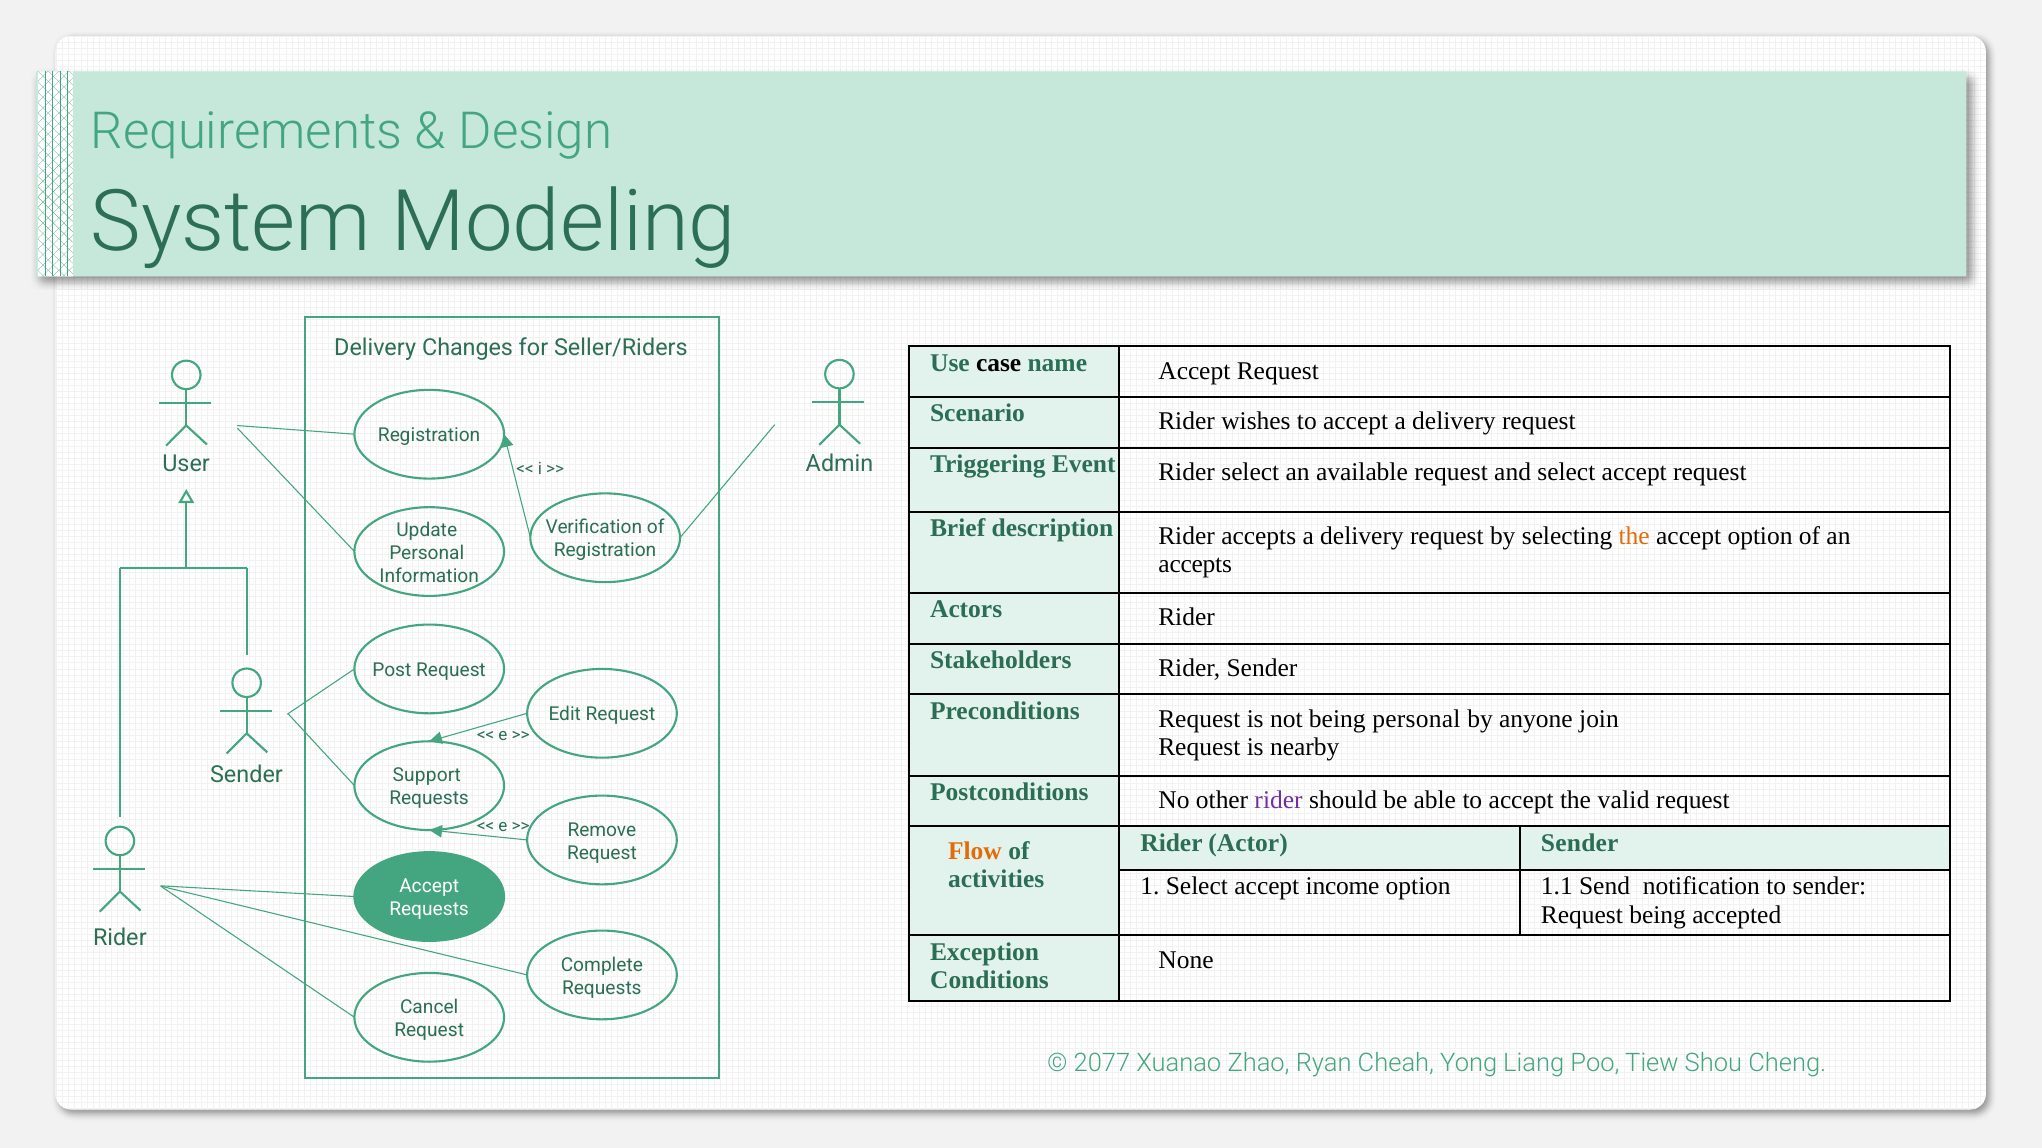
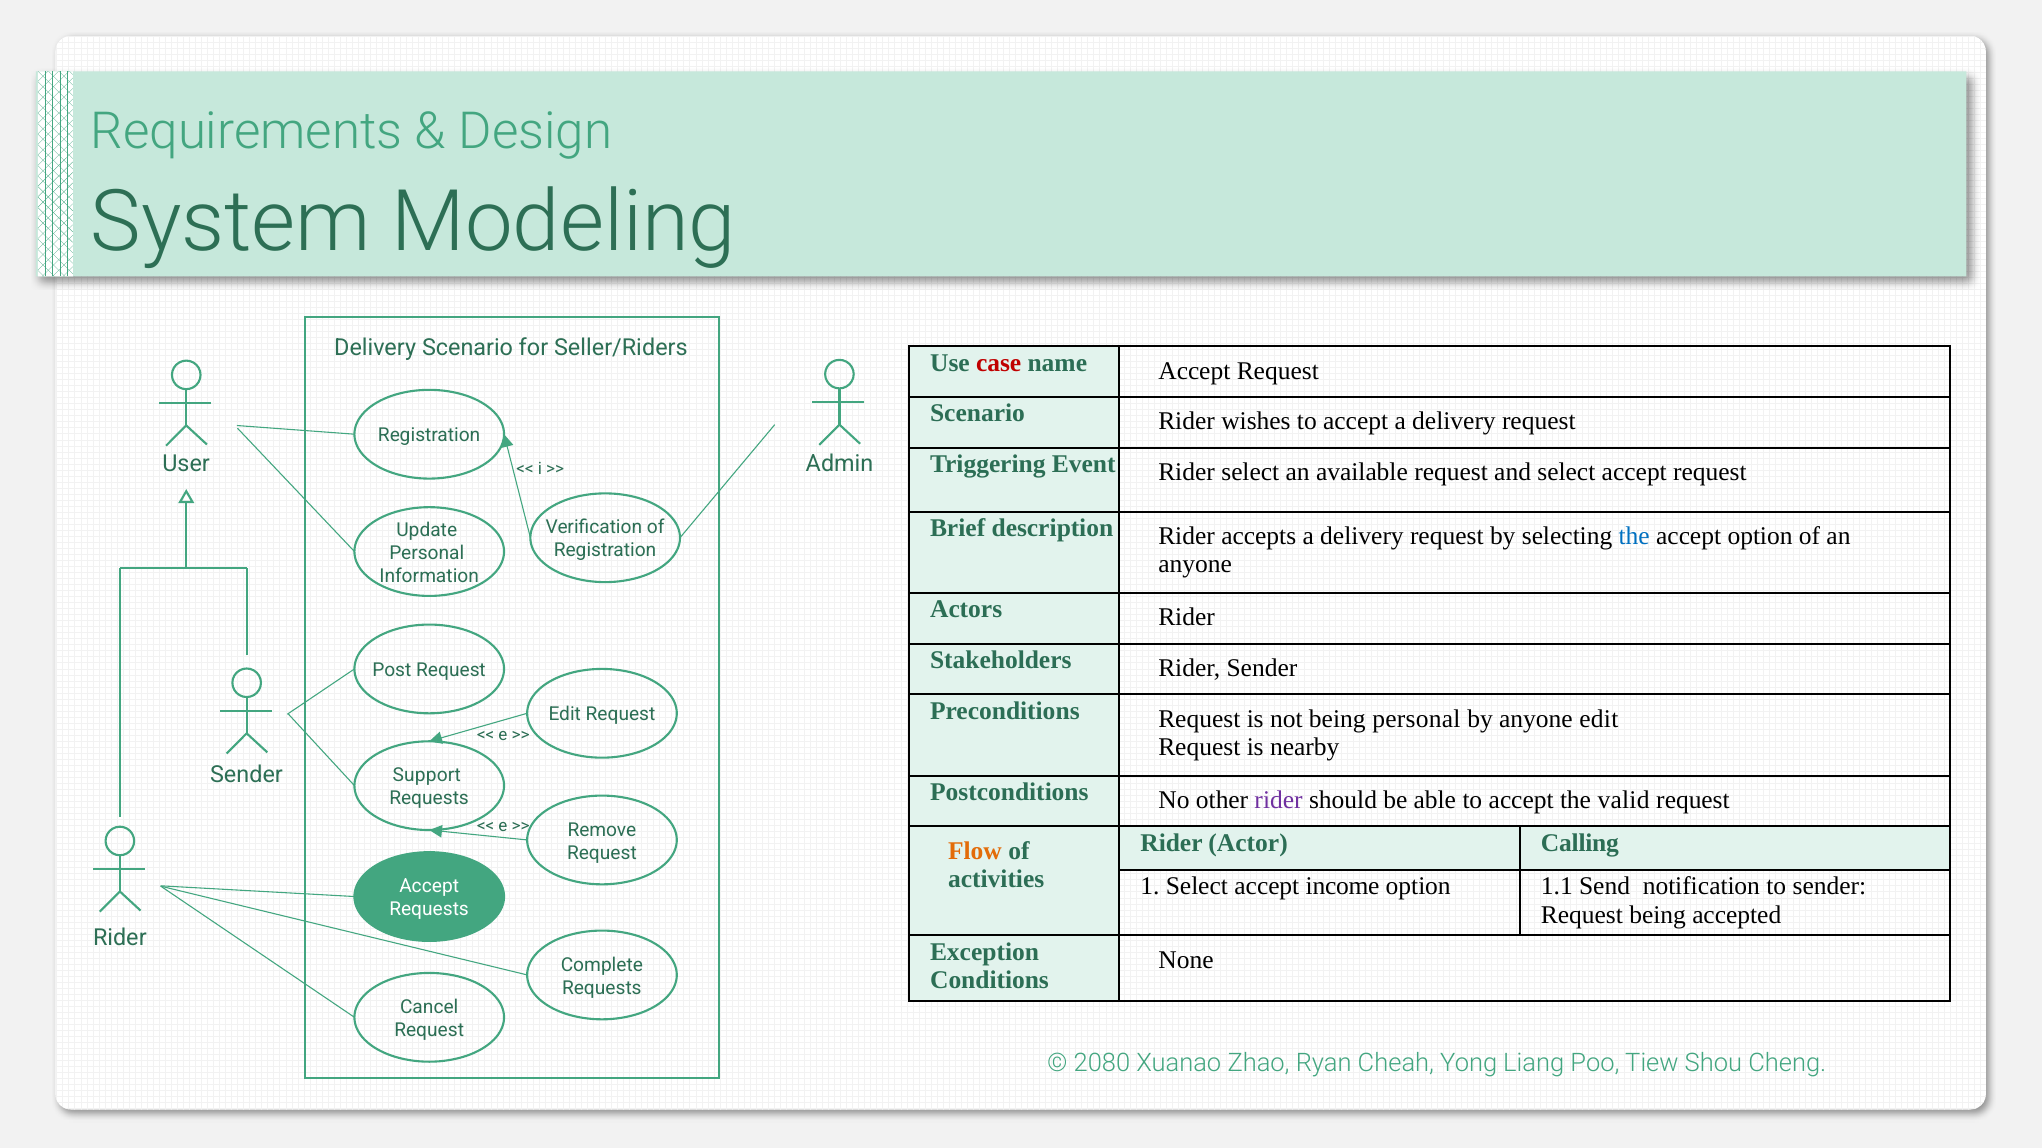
Delivery Changes: Changes -> Scenario (468, 348)
case colour: black -> red (999, 363)
the colour: orange -> blue (1634, 536)
accepts: accepts -> anyone (1195, 565)
anyone join: join -> edit (1599, 719)
Actor Sender: Sender -> Calling (1580, 843)
2077: 2077 -> 2080 (1102, 1064)
